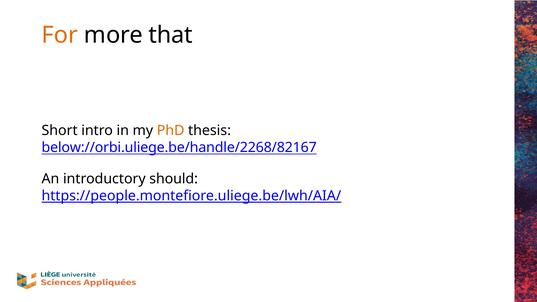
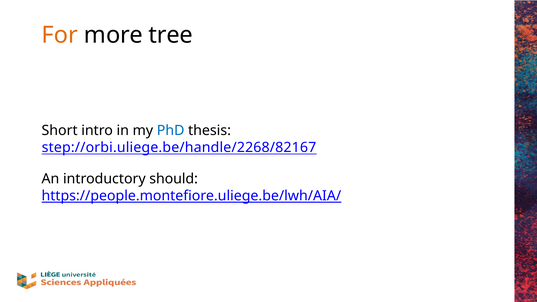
that: that -> tree (171, 35)
PhD colour: orange -> blue (171, 131)
below://orbi.uliege.be/handle/2268/82167: below://orbi.uliege.be/handle/2268/82167 -> step://orbi.uliege.be/handle/2268/82167 (179, 148)
